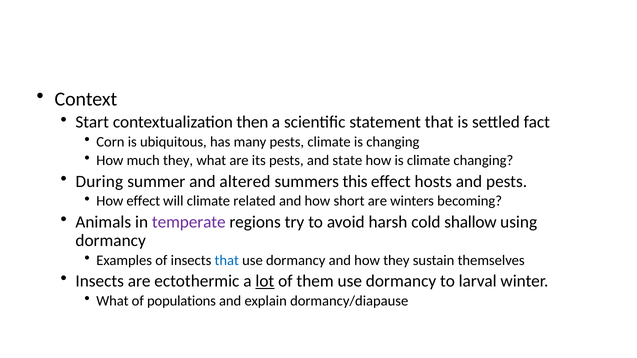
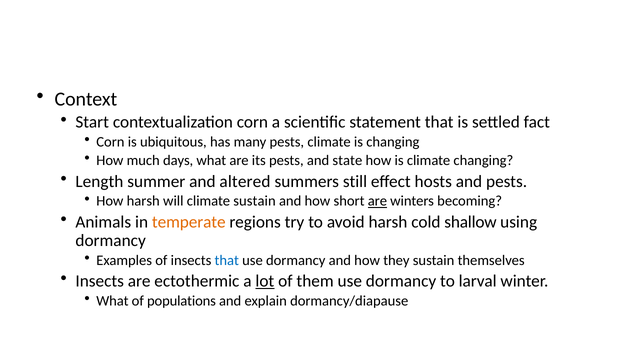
contextualization then: then -> corn (252, 122)
much they: they -> days (178, 161)
During: During -> Length (99, 182)
this: this -> still (355, 182)
How effect: effect -> harsh (143, 201)
climate related: related -> sustain (255, 201)
are underline: none -> present (377, 201)
temperate colour: purple -> orange (189, 222)
